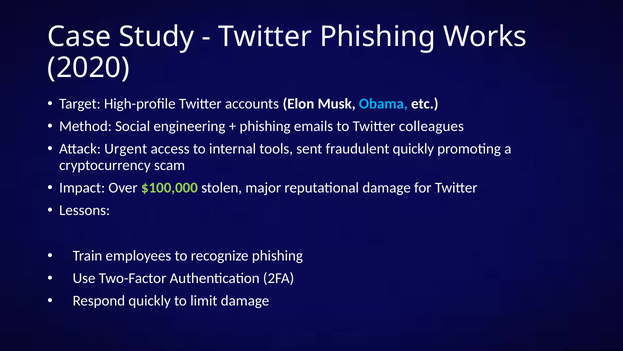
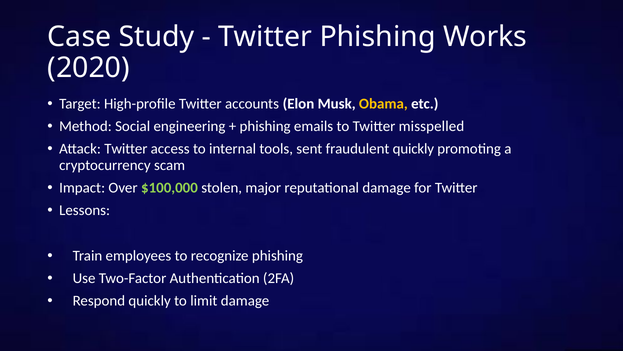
Obama colour: light blue -> yellow (383, 104)
colleagues: colleagues -> misspelled (431, 126)
Attack Urgent: Urgent -> Twitter (126, 149)
